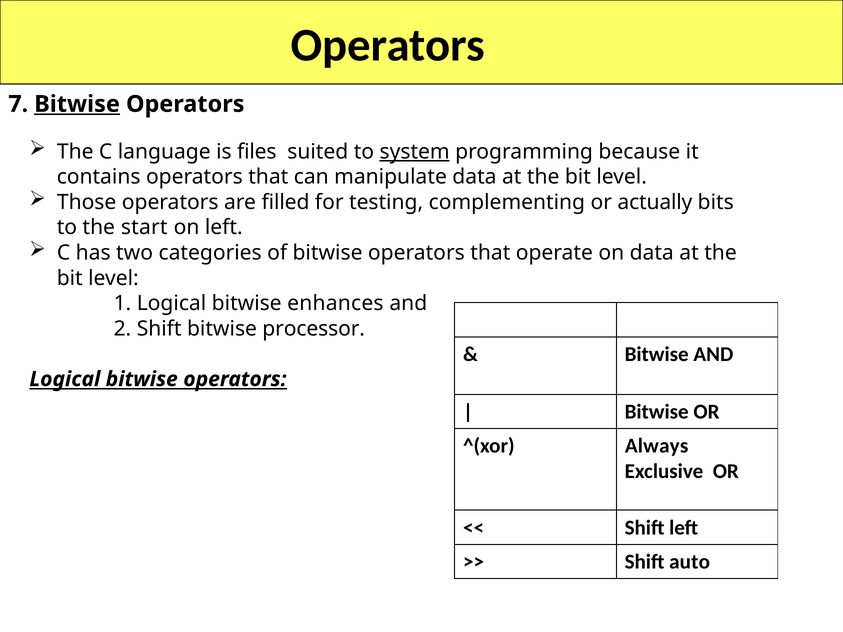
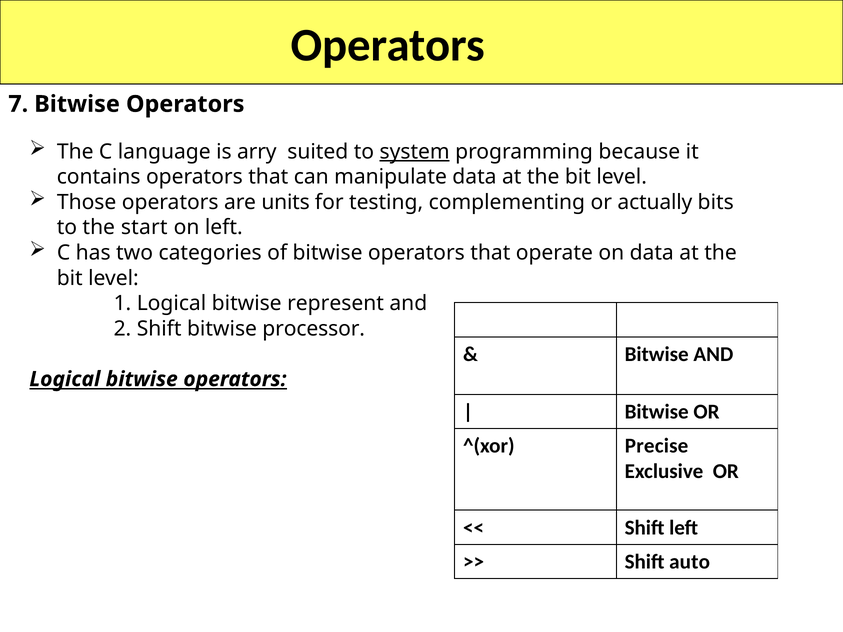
Bitwise underline: present -> none (77, 104)
files: files -> arry (257, 152)
filled: filled -> units (286, 202)
enhances: enhances -> represent (336, 303)
Always: Always -> Precise (657, 446)
